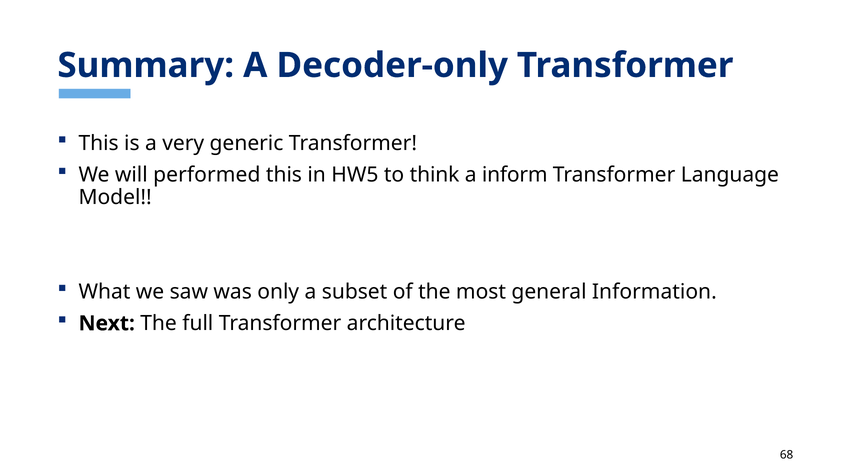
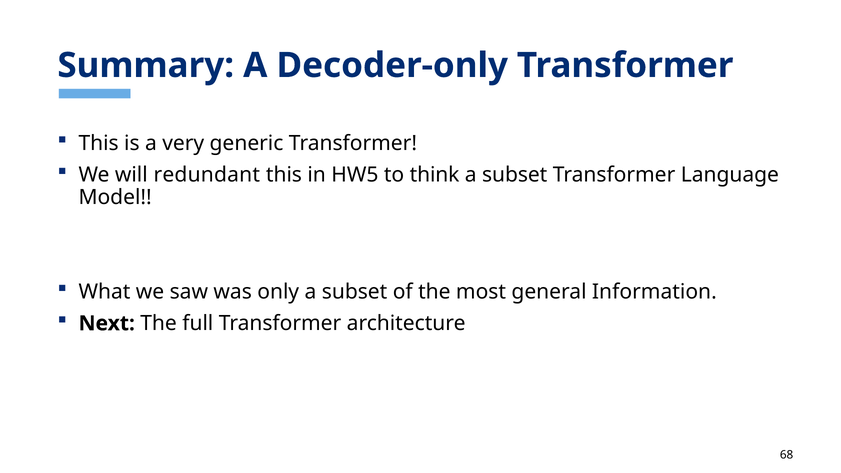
performed: performed -> redundant (207, 175)
inform: inform -> subset (515, 175)
